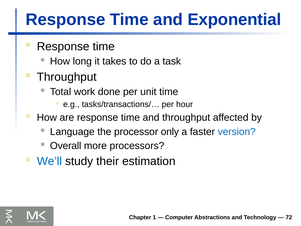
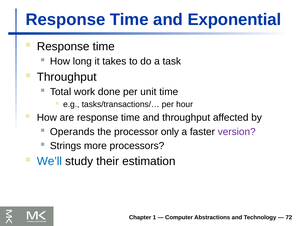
Language: Language -> Operands (72, 132)
version colour: blue -> purple (237, 132)
Overall: Overall -> Strings (66, 146)
